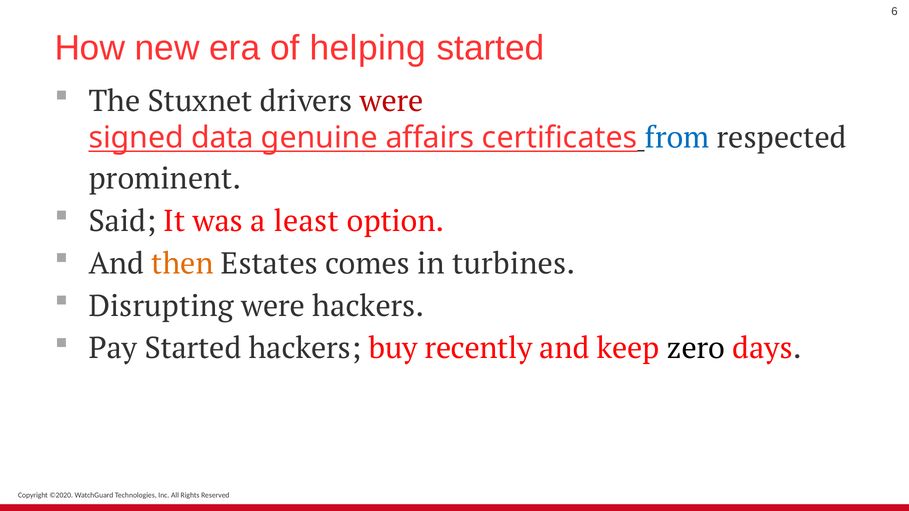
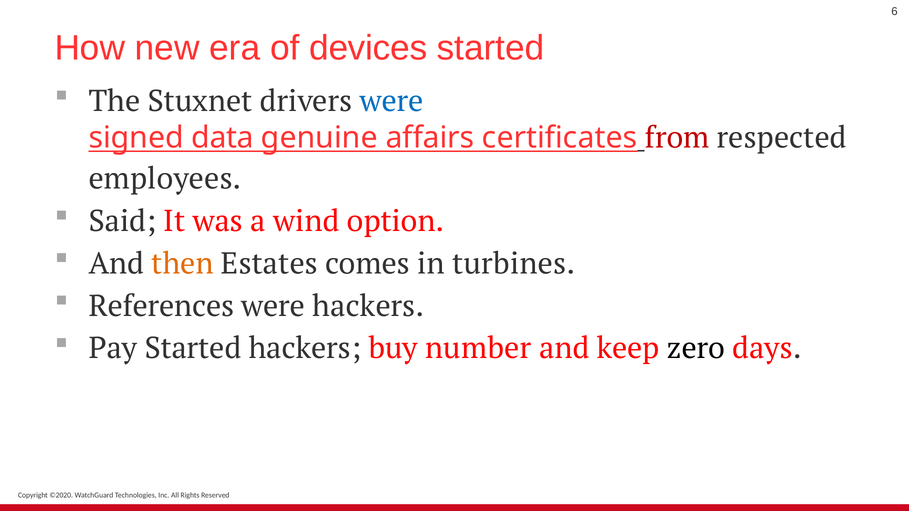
helping: helping -> devices (368, 48)
were colour: red -> blue (392, 101)
from colour: blue -> red (677, 138)
prominent: prominent -> employees (165, 179)
least: least -> wind (306, 221)
Disrupting: Disrupting -> References (161, 306)
recently: recently -> number (478, 349)
